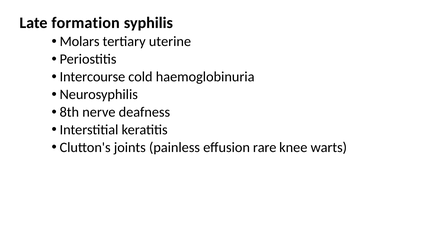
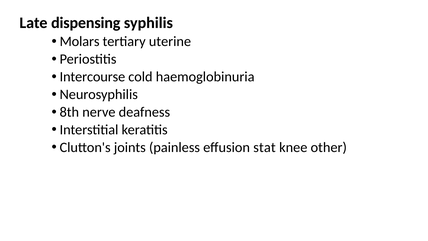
formation: formation -> dispensing (86, 23)
rare: rare -> stat (265, 147)
warts: warts -> other (329, 147)
